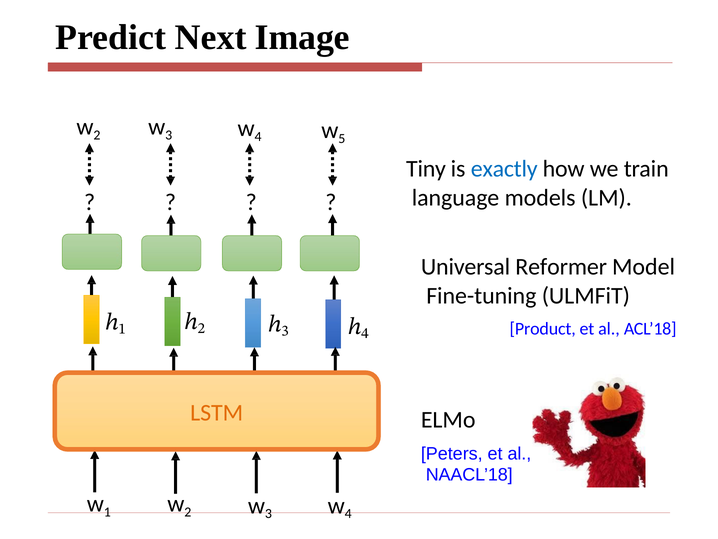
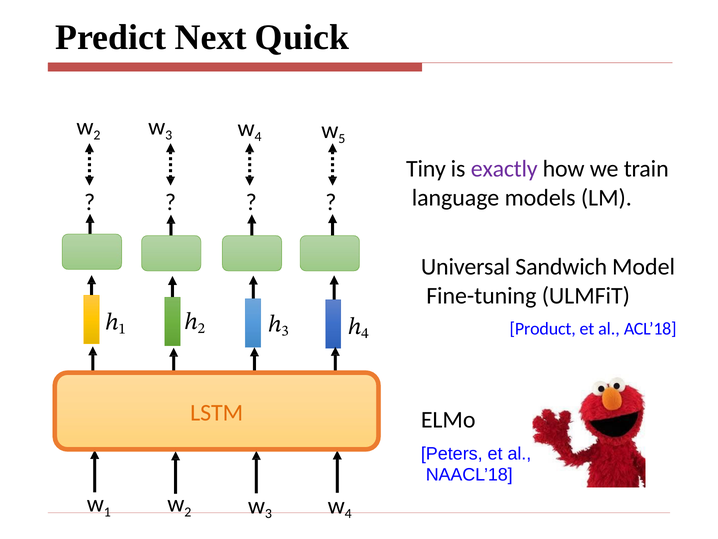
Image: Image -> Quick (302, 37)
exactly colour: blue -> purple (504, 169)
Reformer: Reformer -> Sandwich (561, 267)
